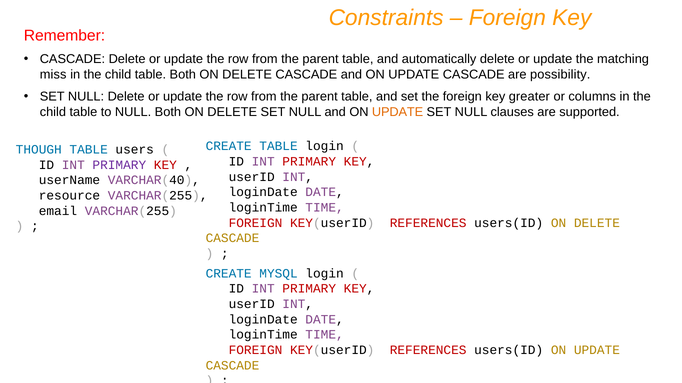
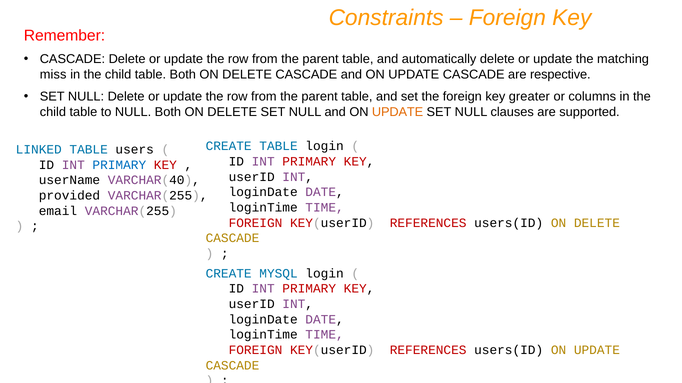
possibility: possibility -> respective (560, 75)
THOUGH: THOUGH -> LINKED (39, 150)
PRIMARY colour: purple -> blue (119, 165)
resource: resource -> provided (69, 196)
